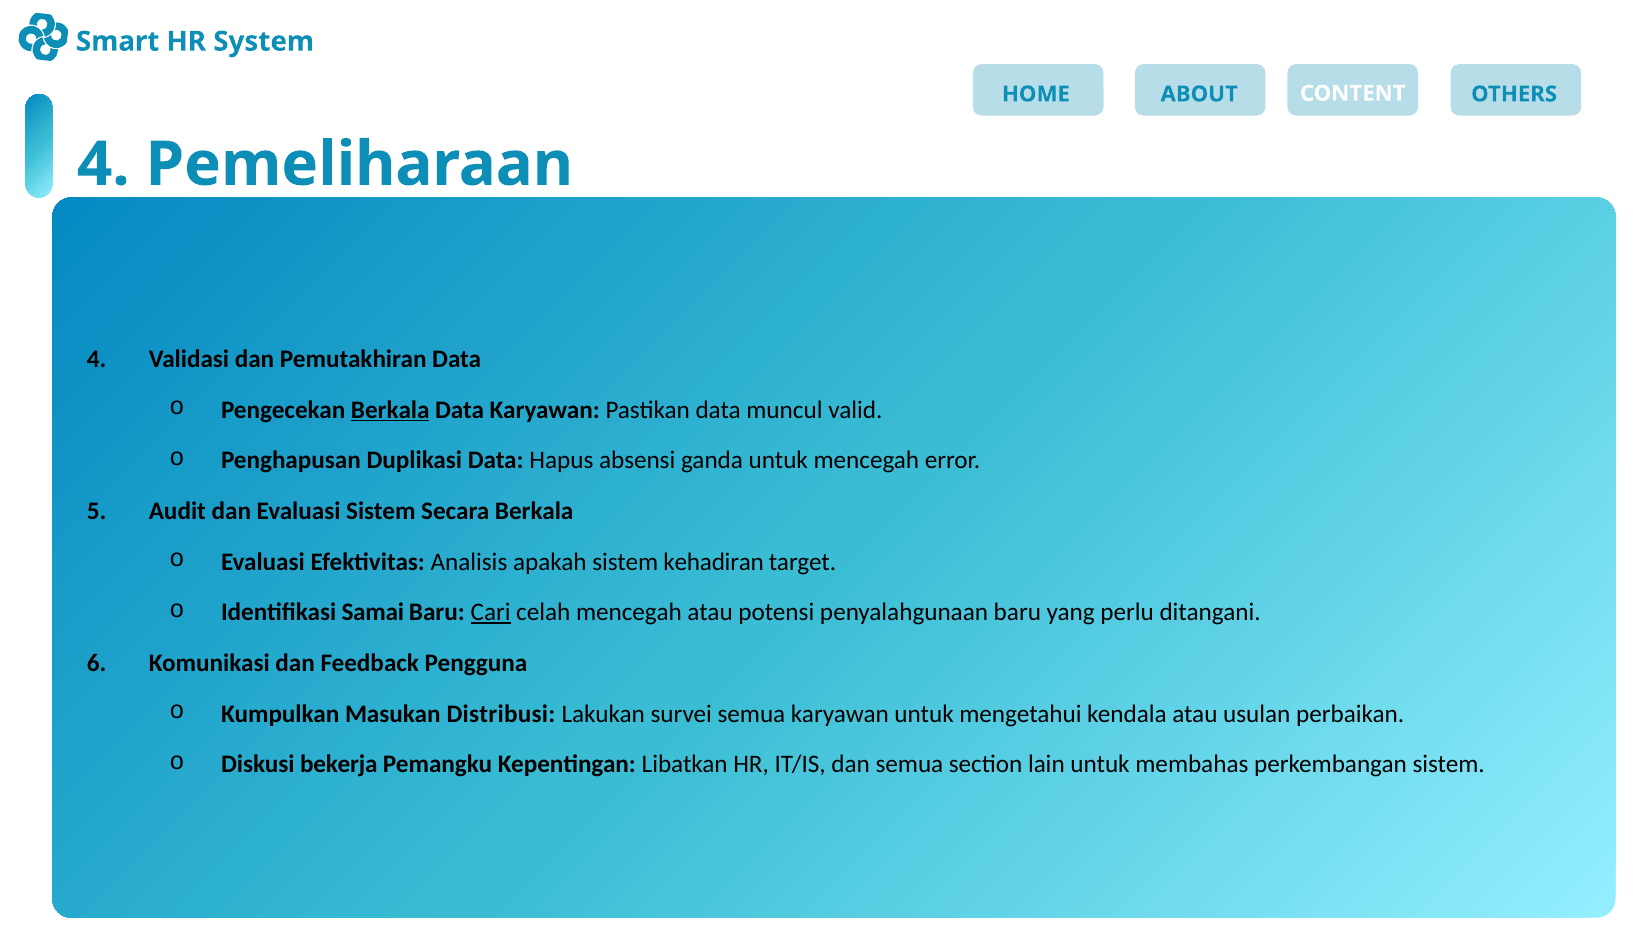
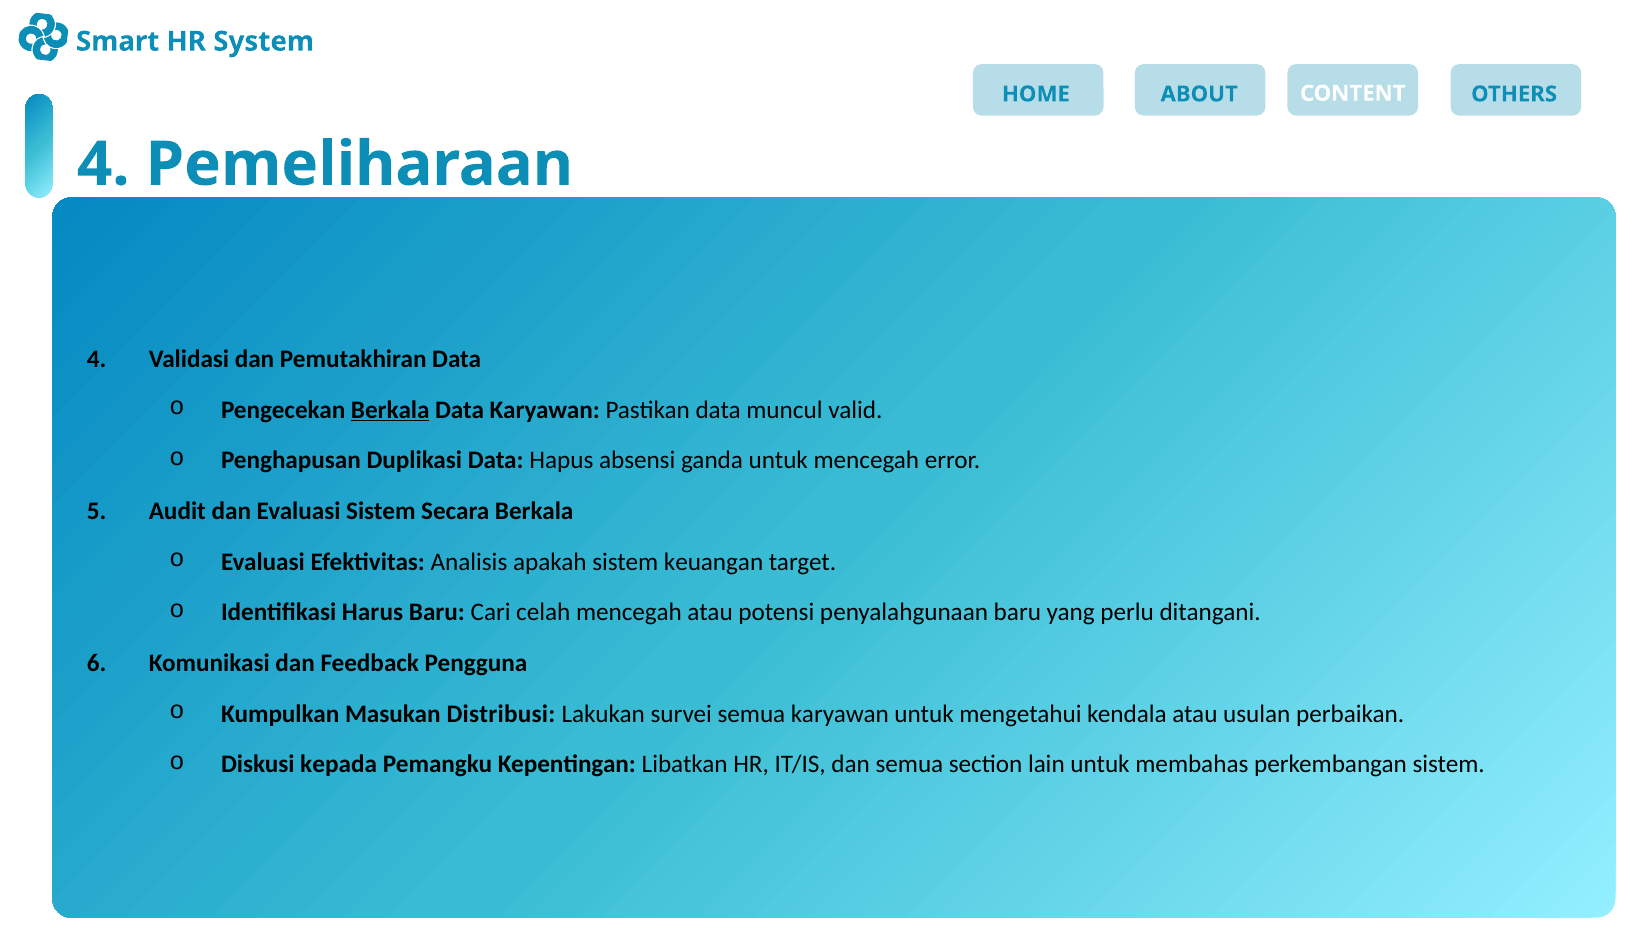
kehadiran: kehadiran -> keuangan (714, 562)
Samai: Samai -> Harus (373, 612)
Cari underline: present -> none (491, 612)
bekerja: bekerja -> kepada (339, 764)
